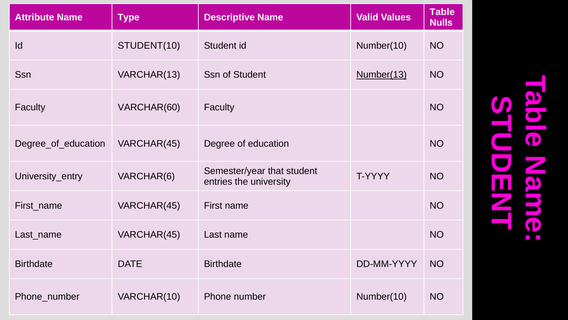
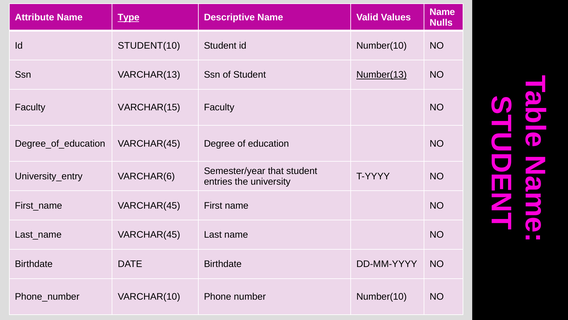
Table: Table -> Name (442, 12)
Type underline: none -> present (129, 17)
VARCHAR(60: VARCHAR(60 -> VARCHAR(15 (149, 107)
